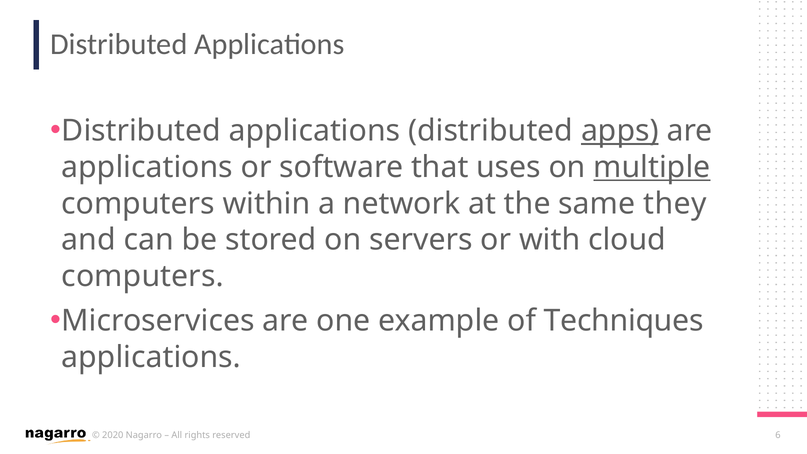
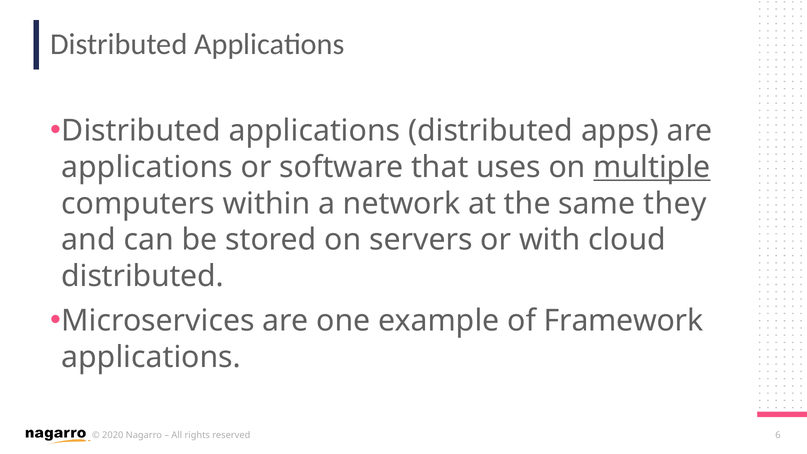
apps underline: present -> none (620, 131)
computers: computers -> distributed (143, 276)
Techniques: Techniques -> Framework (624, 321)
